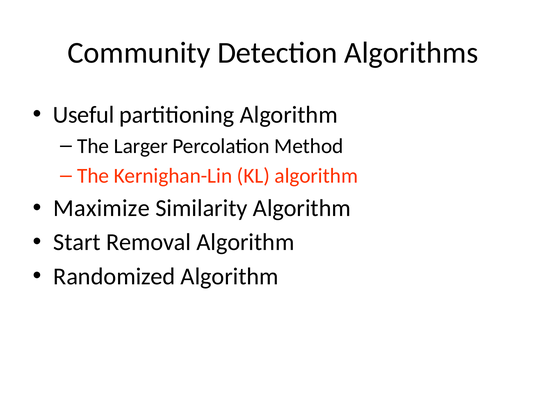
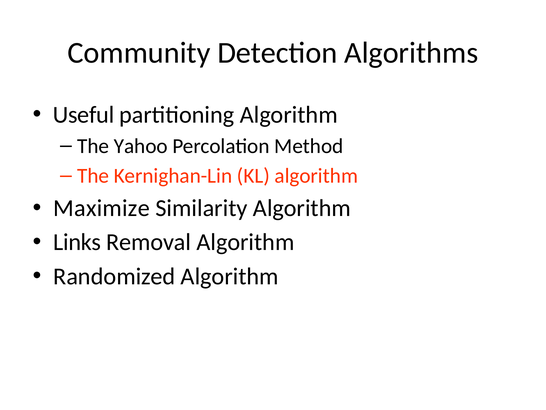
Larger: Larger -> Yahoo (141, 146)
Start: Start -> Links (77, 242)
